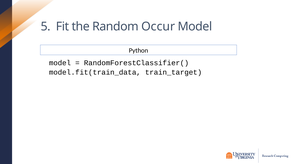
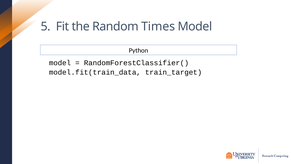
Occur: Occur -> Times (158, 26)
